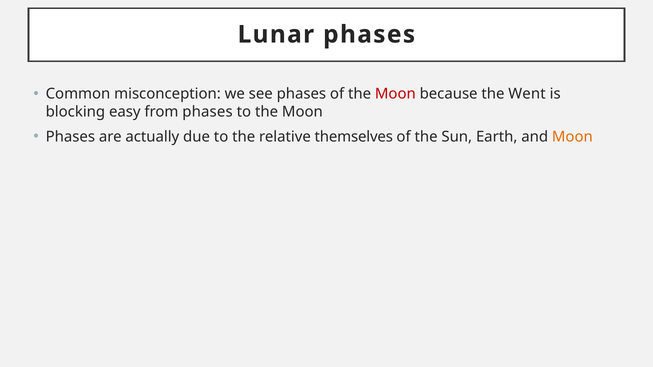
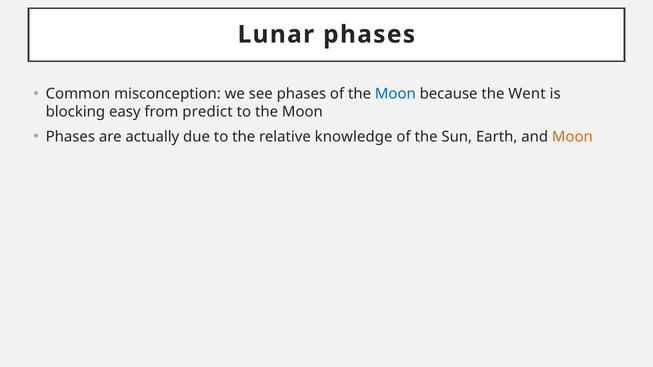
Moon colour: red -> blue (395, 94)
from phases: phases -> predict (207, 112)
themselves: themselves -> knowledge (354, 137)
